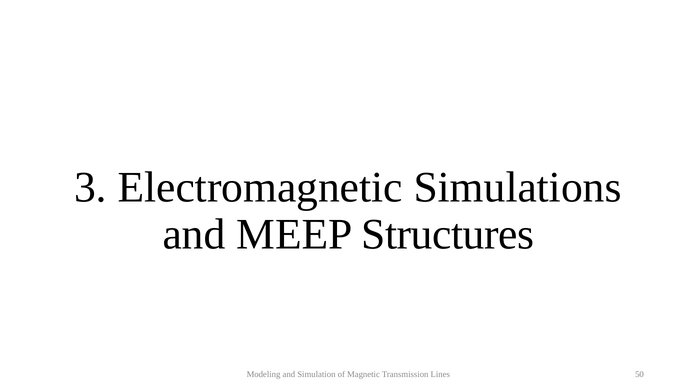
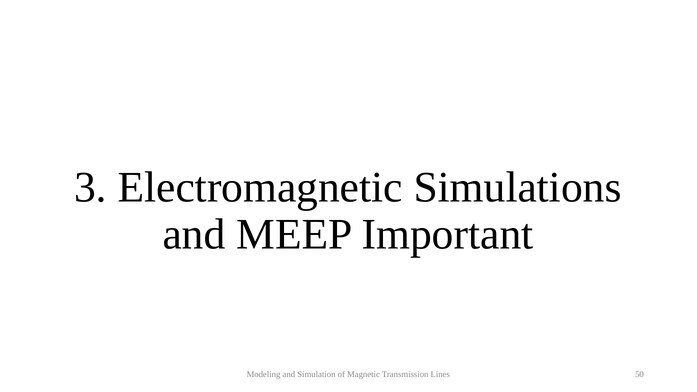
Structures: Structures -> Important (448, 234)
